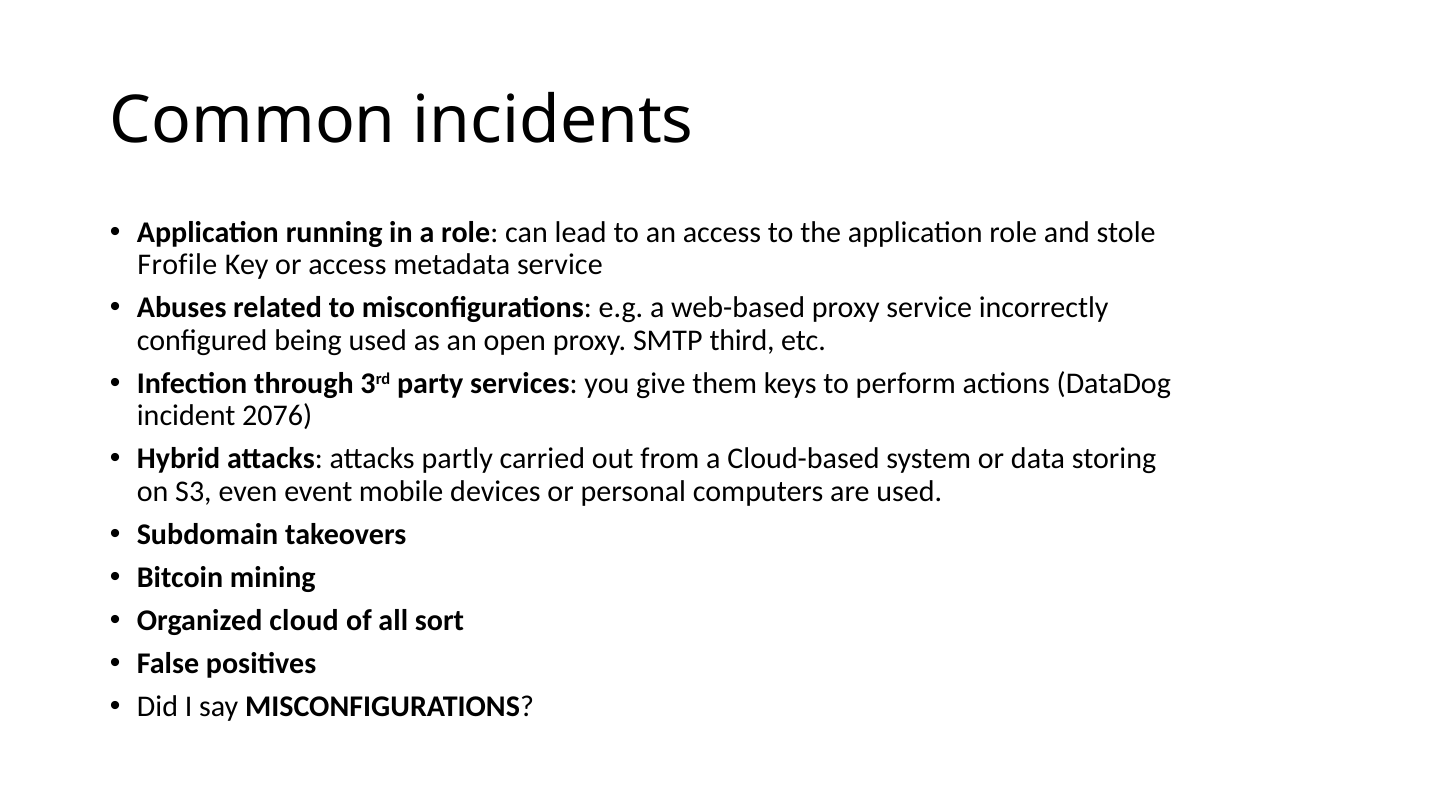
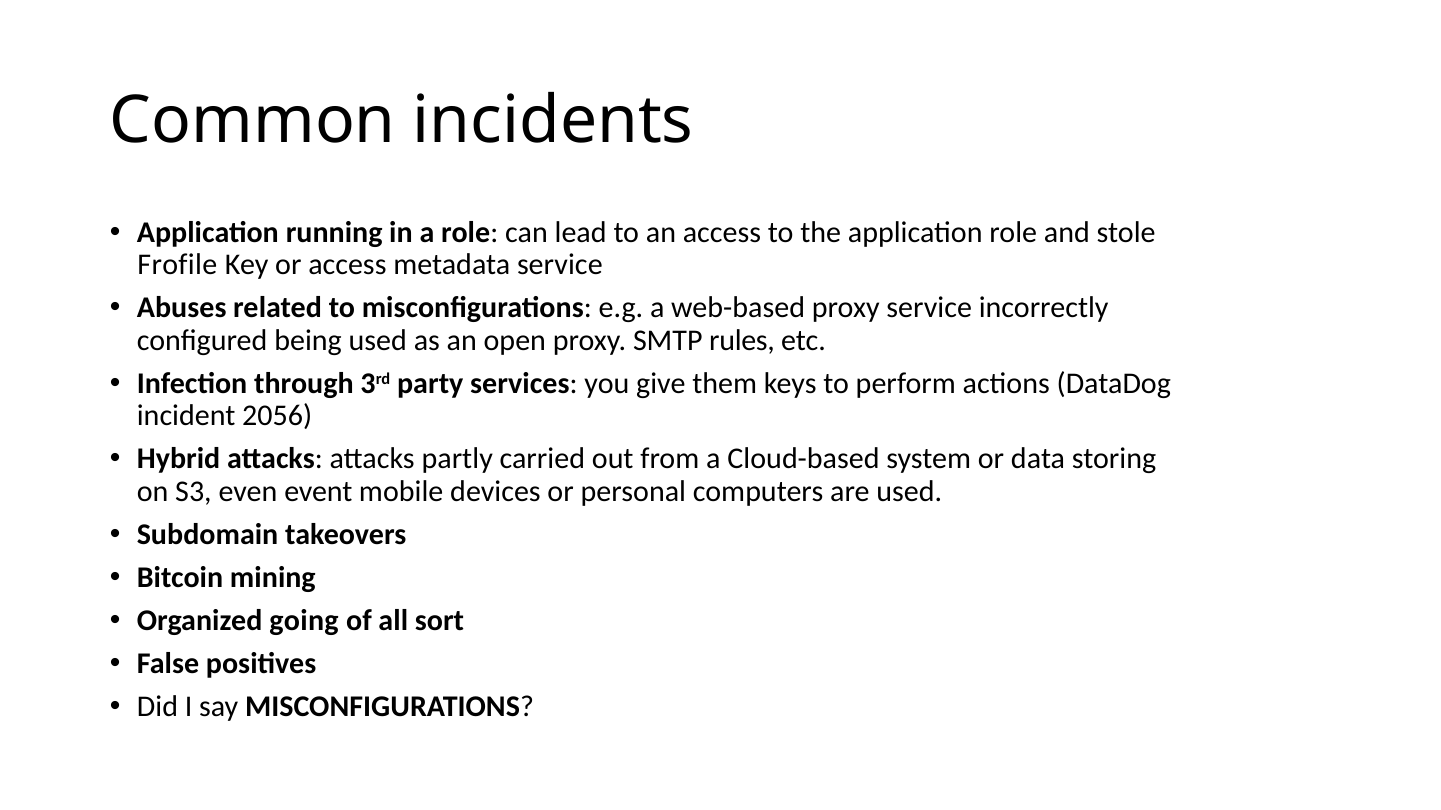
third: third -> rules (742, 340)
2076: 2076 -> 2056 (277, 416)
cloud: cloud -> going (304, 621)
